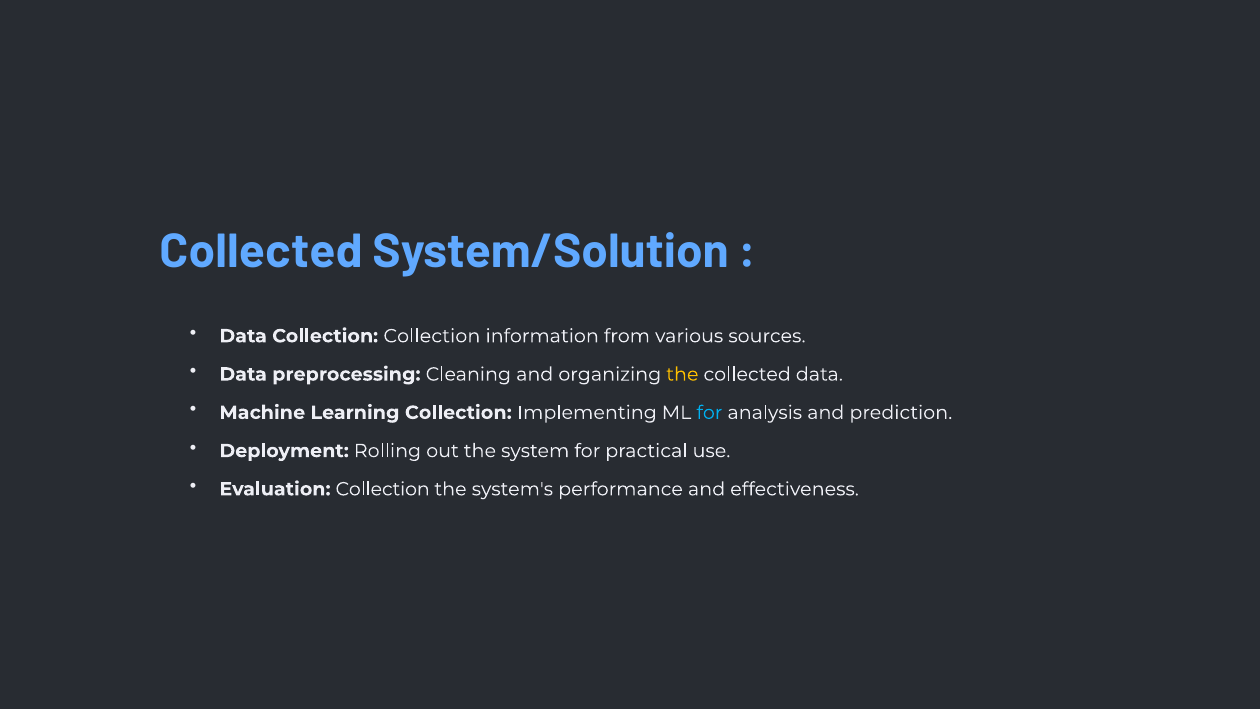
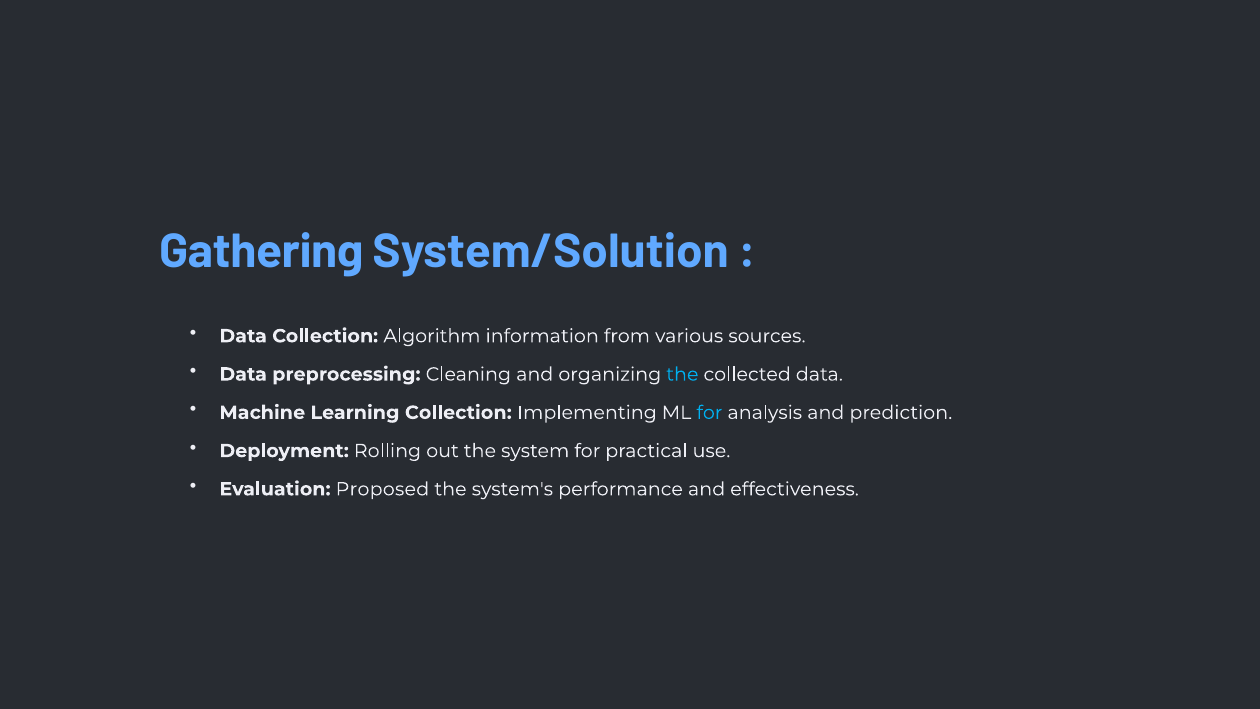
Collected: Collected -> Gathering (261, 252)
Collection Collection: Collection -> Algorithm (432, 336)
the colour: yellow -> light blue (682, 374)
Evaluation Collection: Collection -> Proposed (382, 489)
